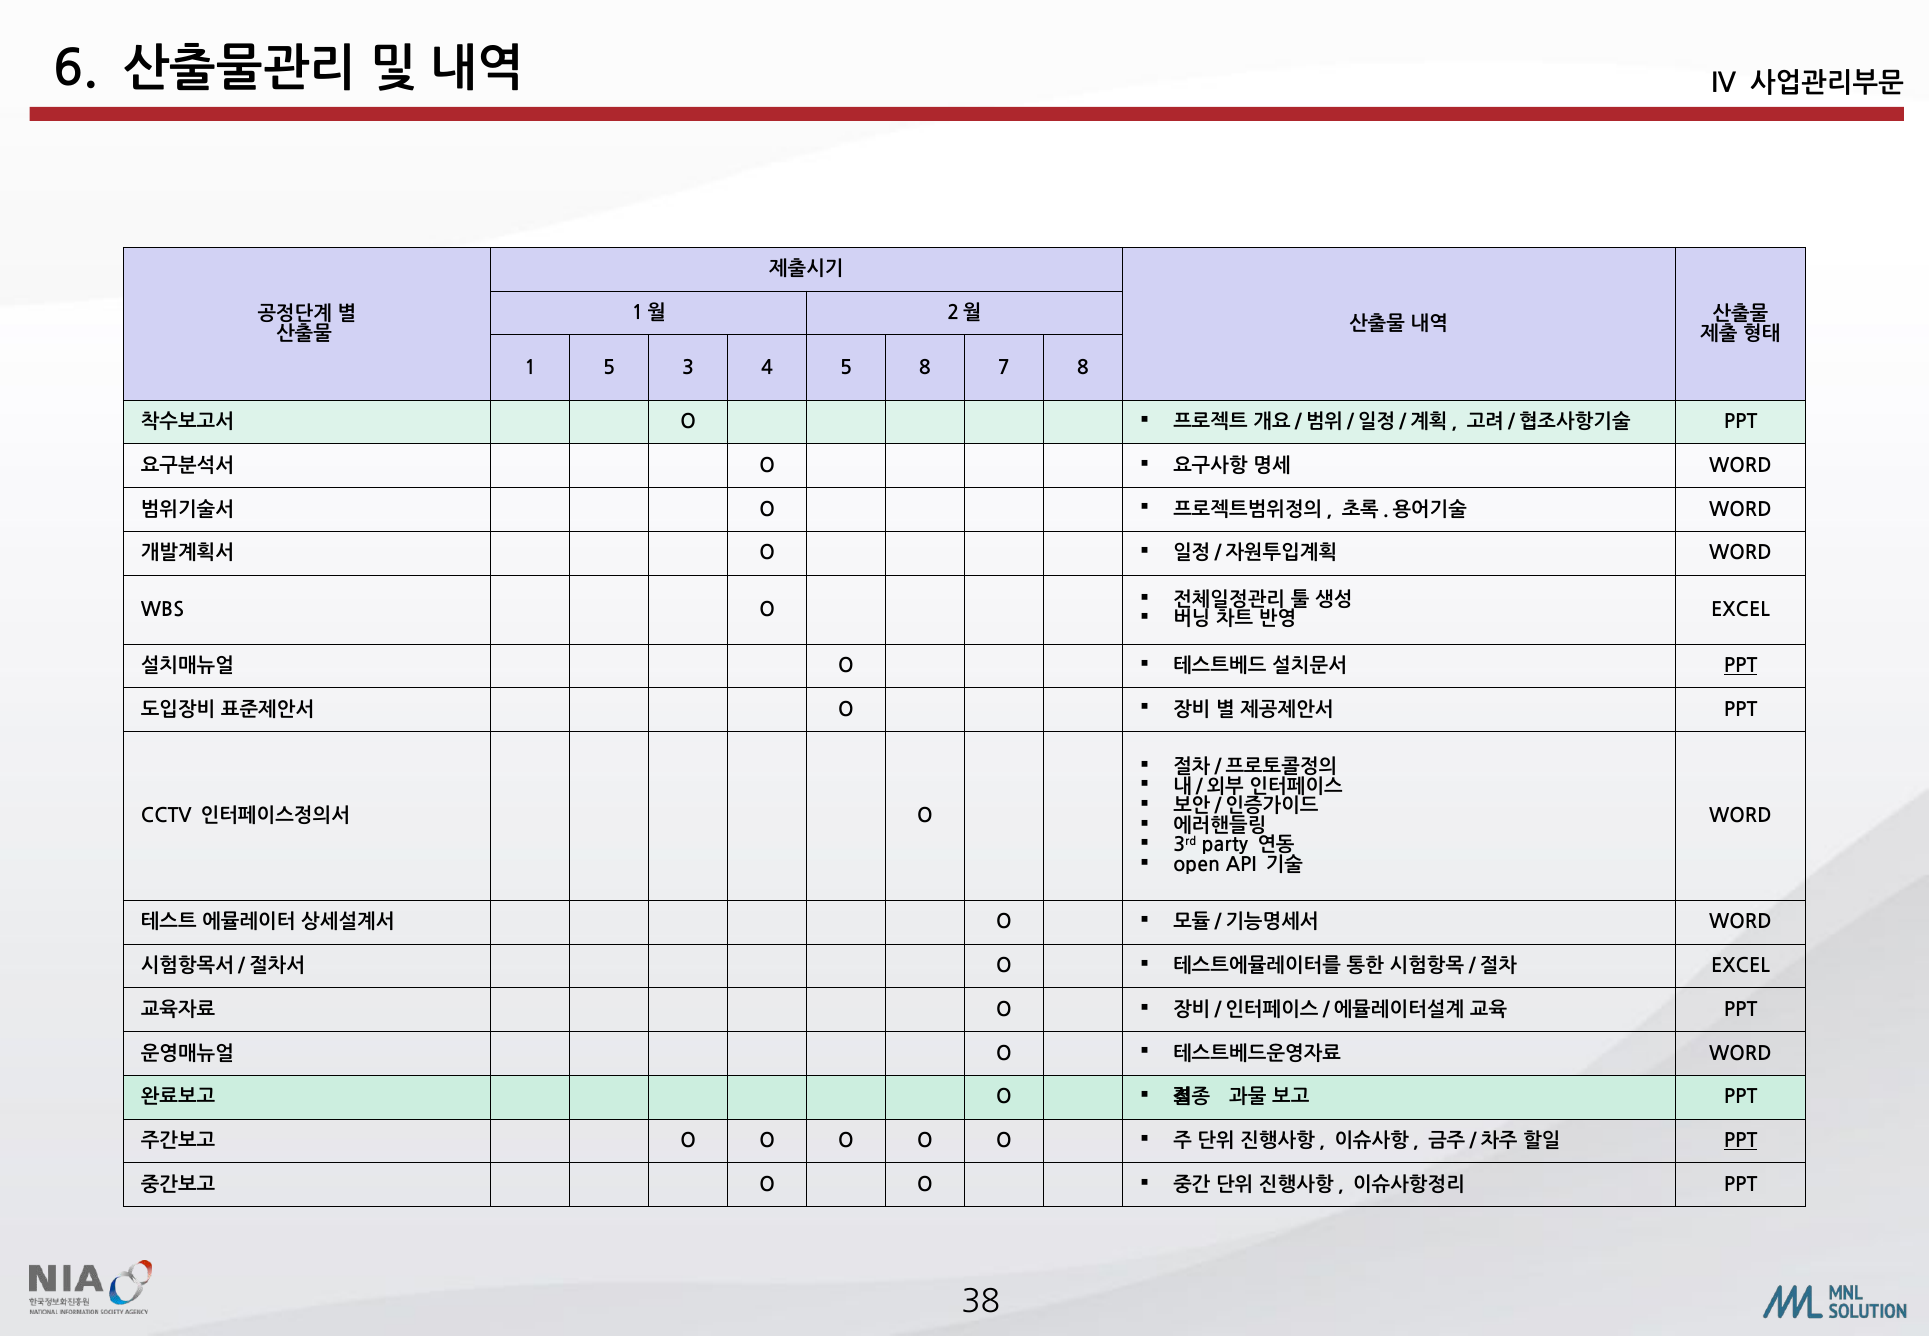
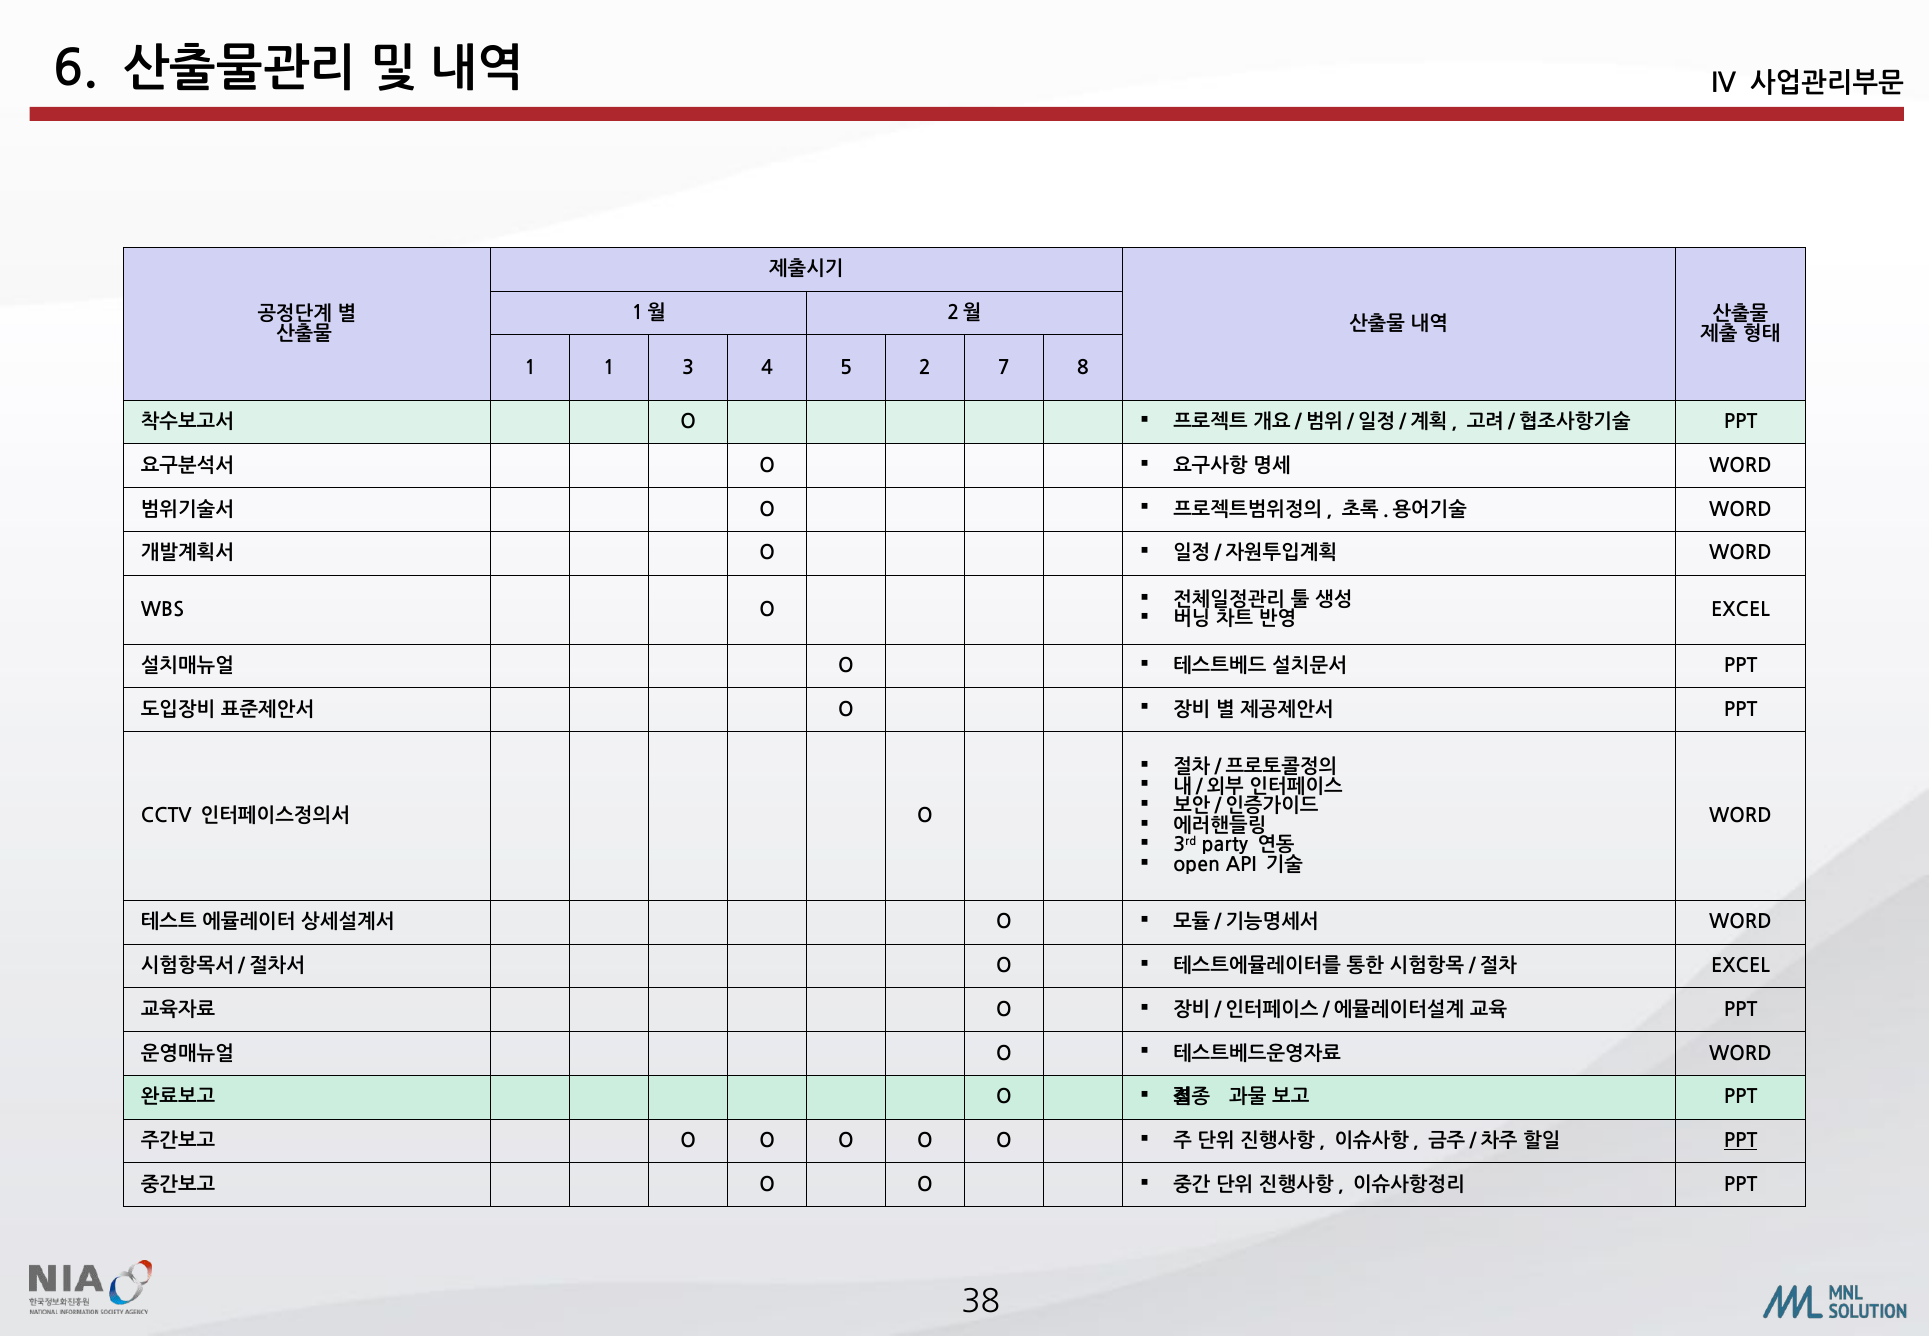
1 5: 5 -> 1 (609, 367)
5 8: 8 -> 2 (925, 367)
PPT underline: present -> none (1741, 666)
